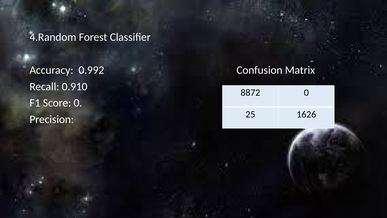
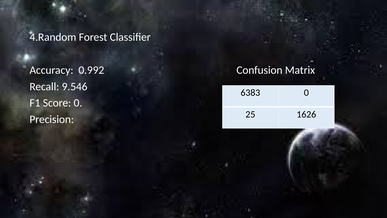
0.910: 0.910 -> 9.546 (75, 86)
8872: 8872 -> 6383 (250, 93)
